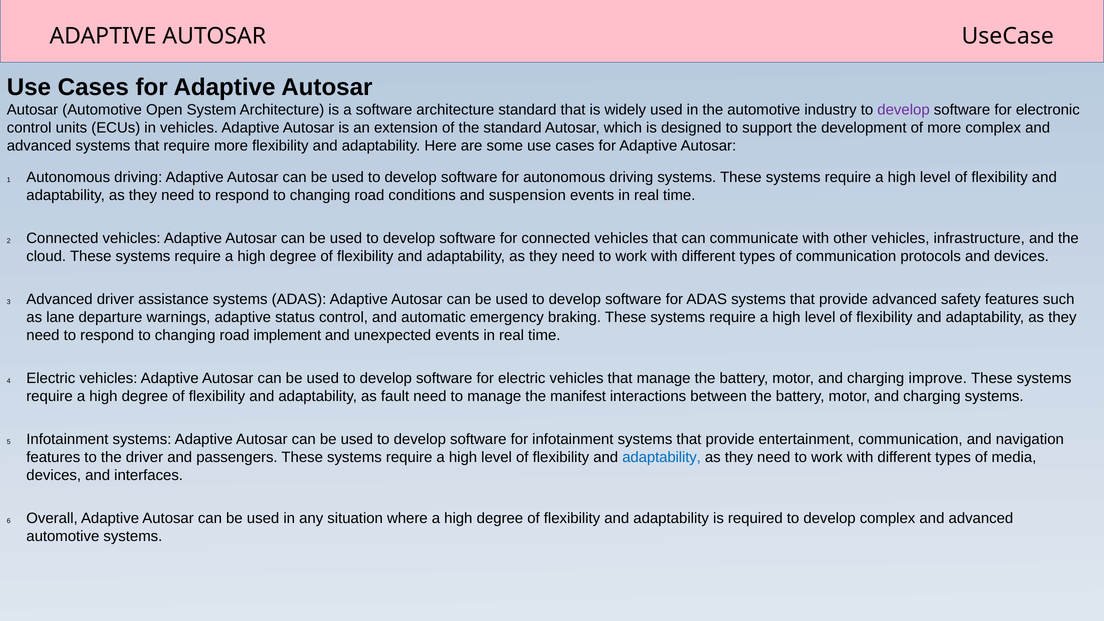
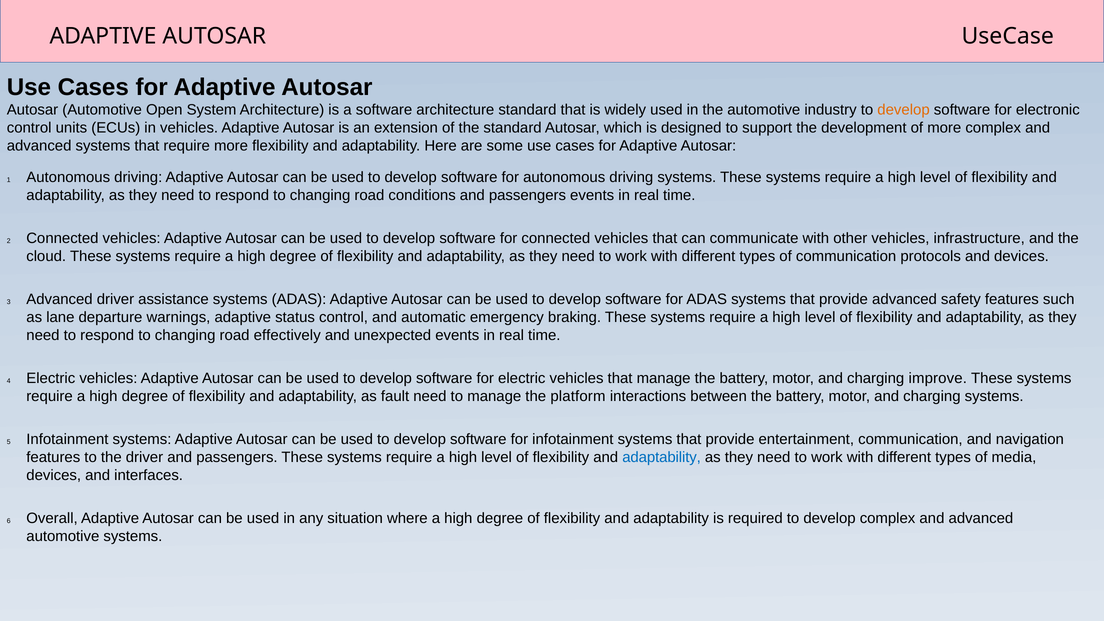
develop colour: purple -> orange (904, 110)
conditions and suspension: suspension -> passengers (527, 195)
implement: implement -> effectively (287, 336)
manifest: manifest -> platform (578, 397)
